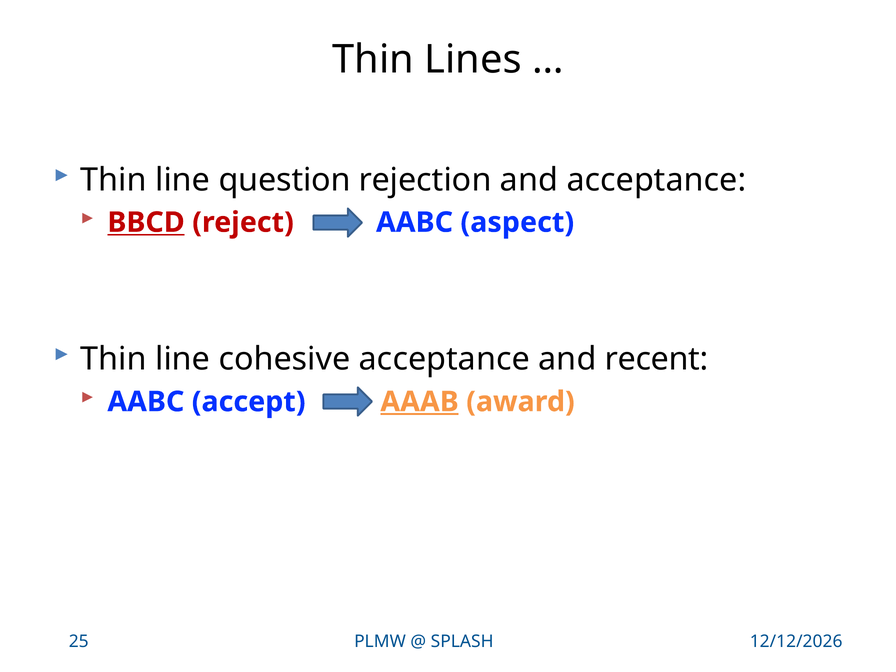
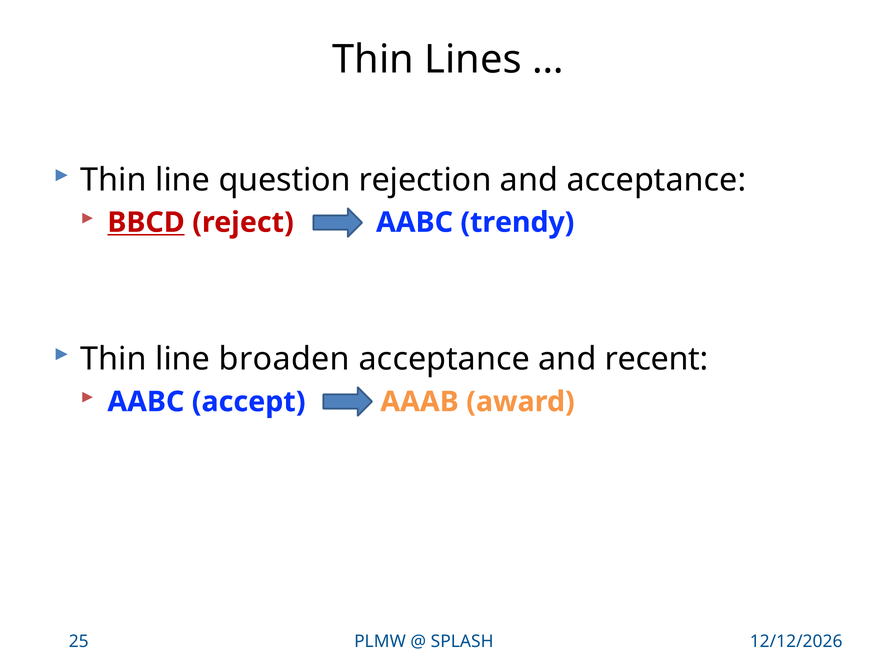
aspect: aspect -> trendy (517, 222)
cohesive: cohesive -> broaden (284, 359)
AAAB underline: present -> none (420, 402)
